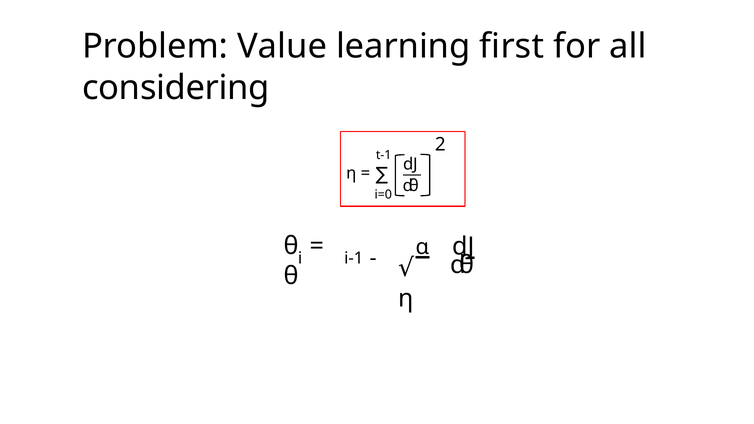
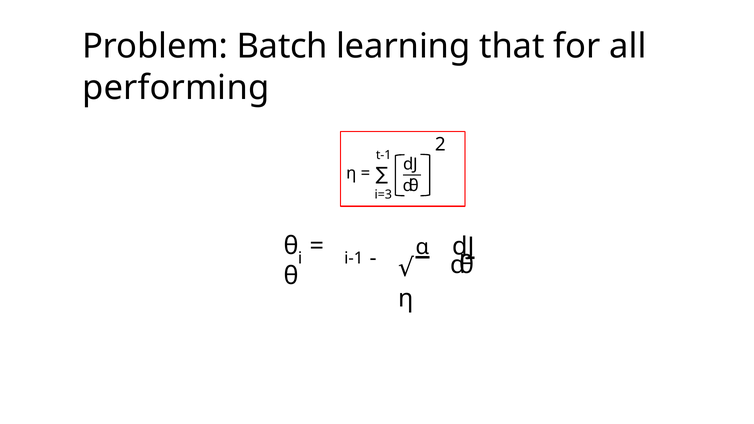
Value: Value -> Batch (282, 46)
first: first -> that (512, 46)
considering: considering -> performing (176, 88)
i=0: i=0 -> i=3 (383, 195)
